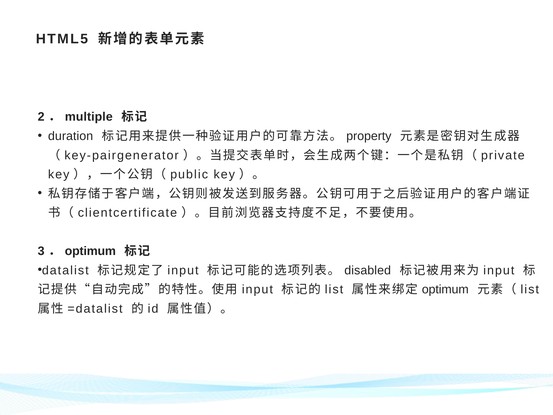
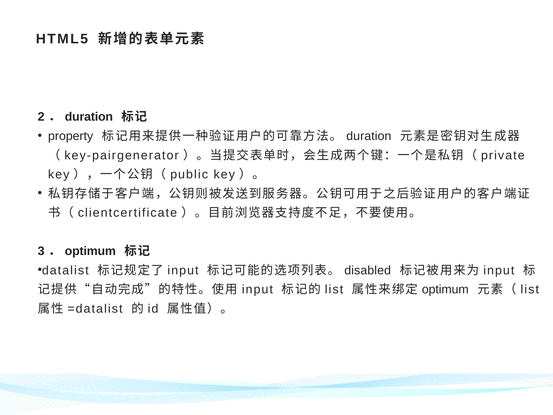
multiple: multiple -> duration (89, 117)
duration: duration -> property (71, 136)
property: property -> duration (369, 136)
